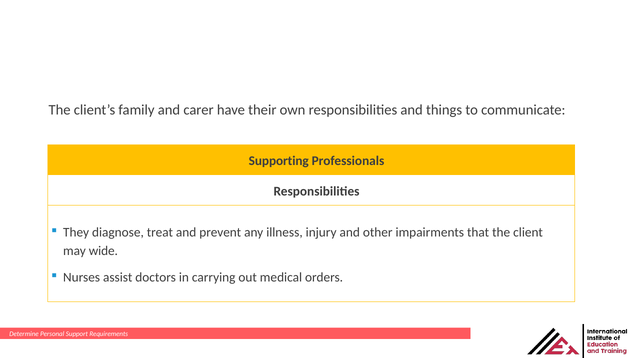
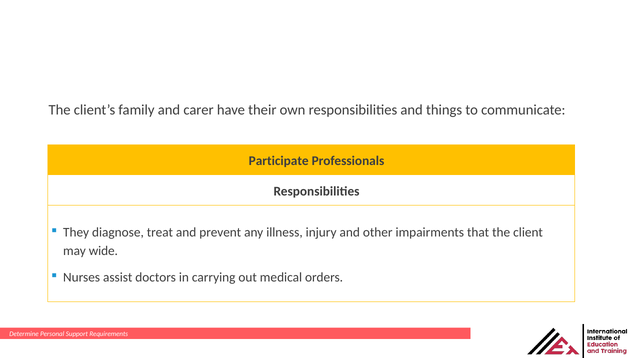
Supporting: Supporting -> Participate (279, 161)
